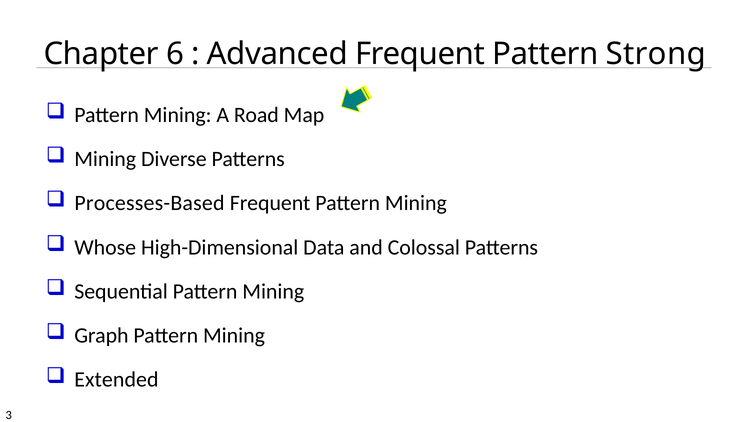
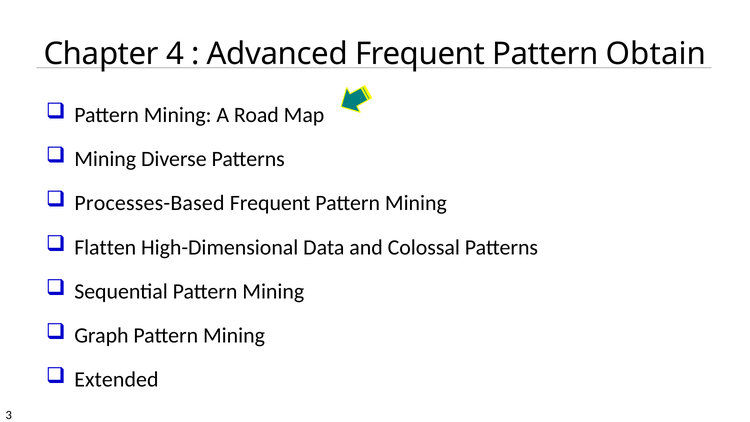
6: 6 -> 4 (175, 54)
Strong: Strong -> Obtain (656, 54)
Whose: Whose -> Flatten (105, 247)
